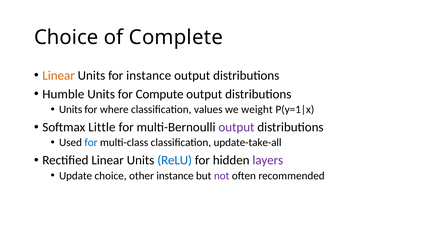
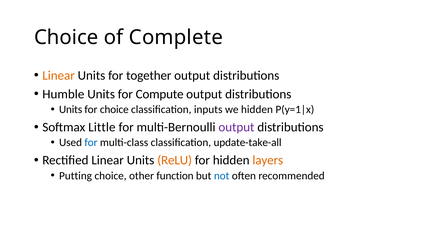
for instance: instance -> together (149, 75)
for where: where -> choice (114, 109)
values: values -> inputs (208, 109)
we weight: weight -> hidden (257, 109)
ReLU colour: blue -> orange (175, 160)
layers colour: purple -> orange (268, 160)
Update: Update -> Putting (76, 176)
other instance: instance -> function (175, 176)
not colour: purple -> blue (222, 176)
